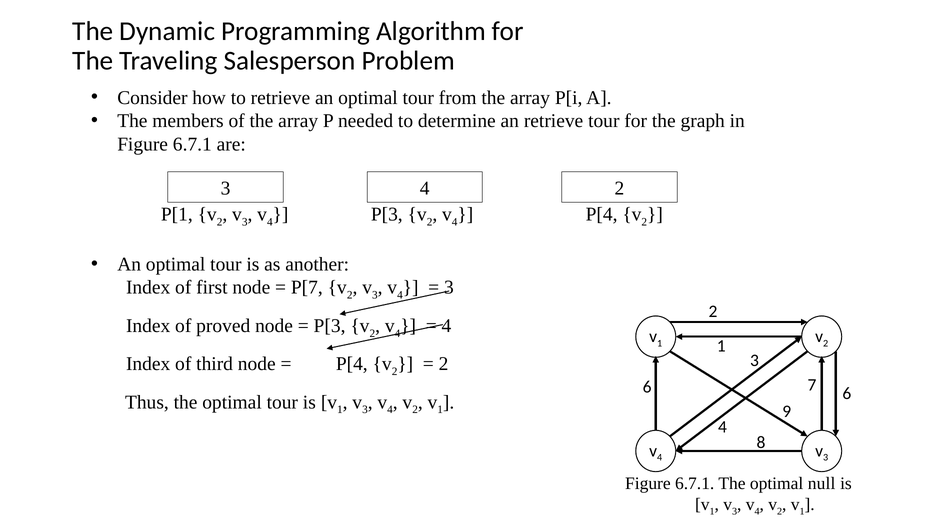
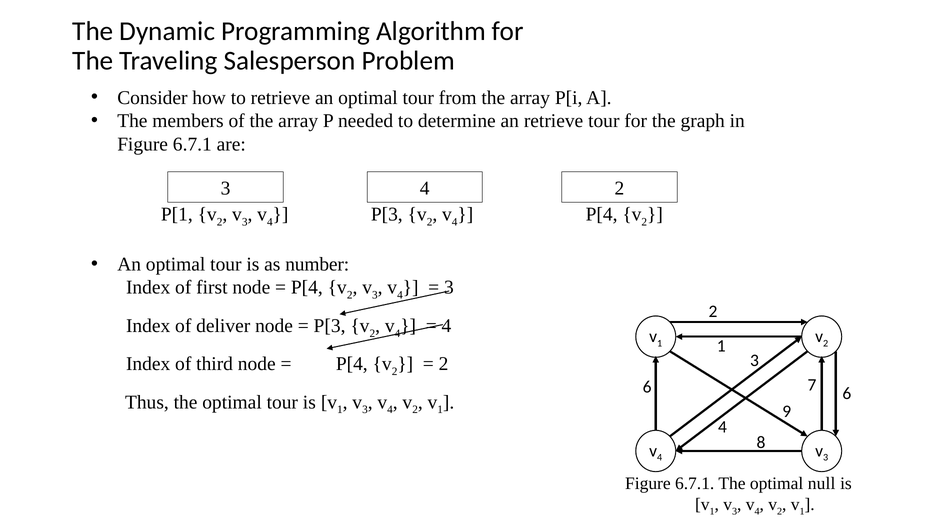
another: another -> number (317, 264)
P[7: P[7 -> P[4 (307, 287)
proved: proved -> deliver (223, 326)
